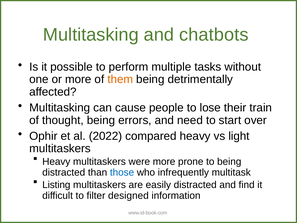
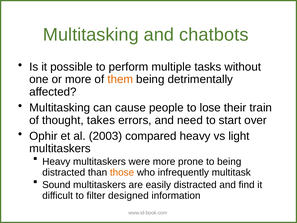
thought being: being -> takes (101, 120)
2022: 2022 -> 2003 (105, 136)
those colour: blue -> orange (122, 172)
Listing: Listing -> Sound (56, 185)
